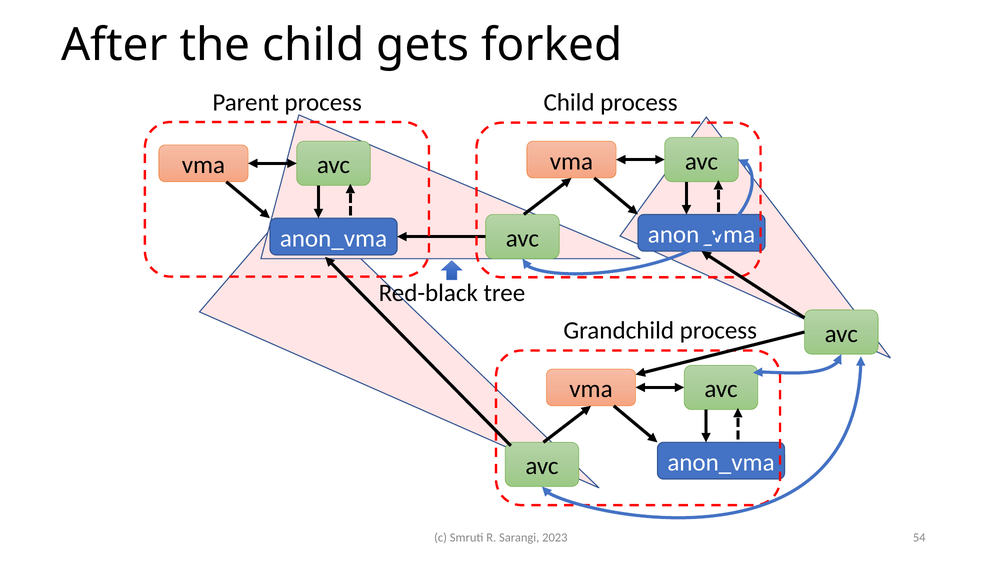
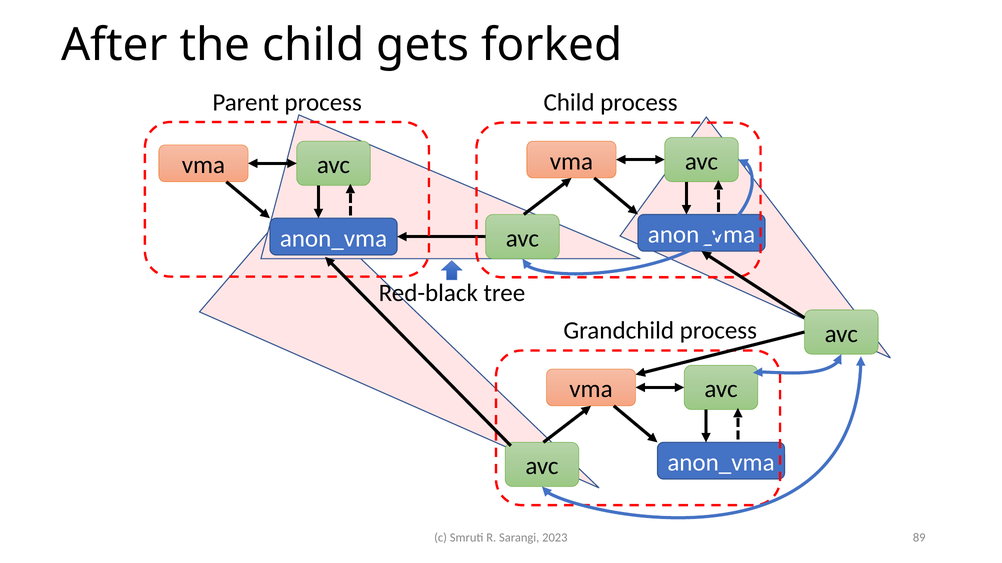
54: 54 -> 89 (919, 538)
